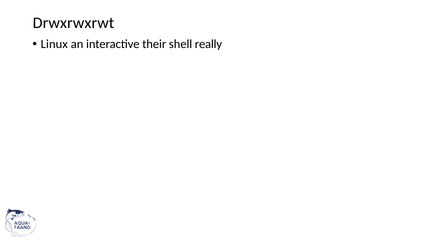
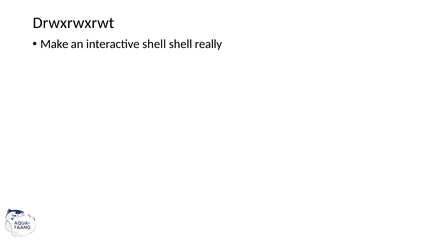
Linux: Linux -> Make (54, 44)
interactive their: their -> shell (154, 44)
